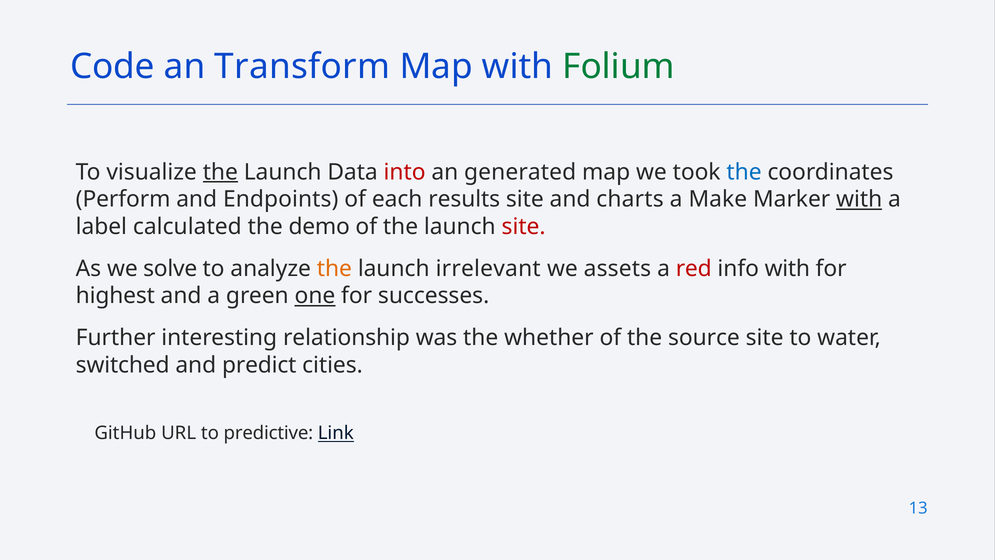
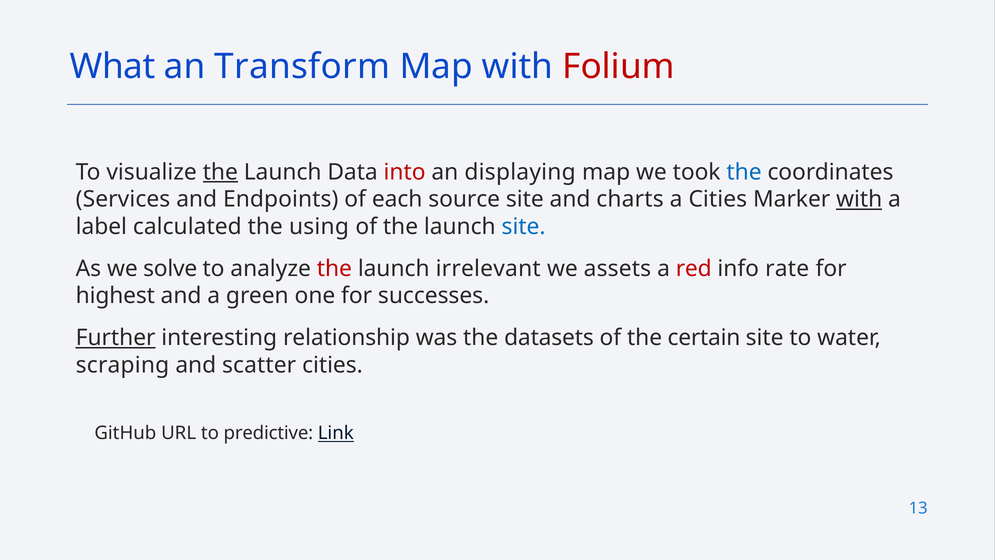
Code: Code -> What (113, 66)
Folium colour: green -> red (619, 66)
generated: generated -> displaying (520, 172)
Perform: Perform -> Services (123, 199)
results: results -> source (464, 199)
a Make: Make -> Cities (718, 199)
demo: demo -> using (319, 227)
site colour: red -> blue (524, 227)
the colour: orange -> red (334, 268)
info with: with -> rate (787, 268)
one underline: present -> none (315, 296)
Further underline: none -> present (116, 338)
whether: whether -> datasets (549, 338)
source: source -> certain (704, 338)
switched: switched -> scraping (122, 365)
predict: predict -> scatter (259, 365)
